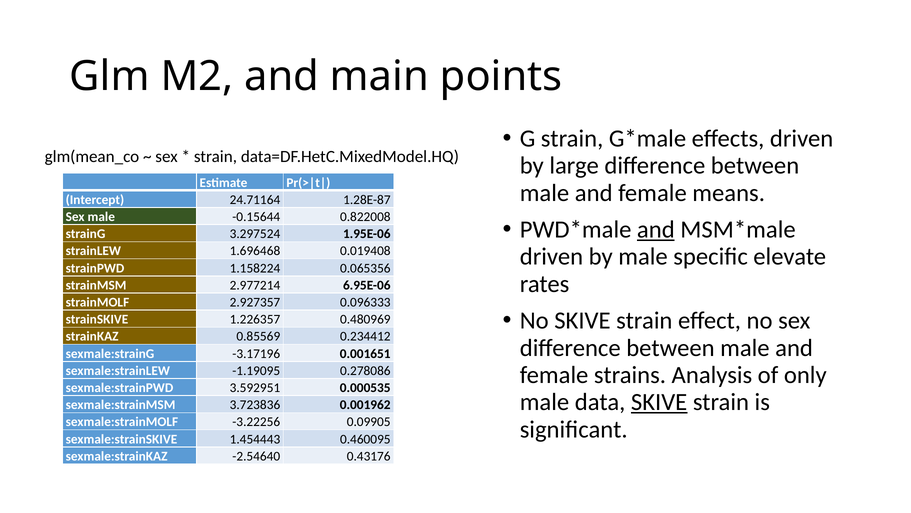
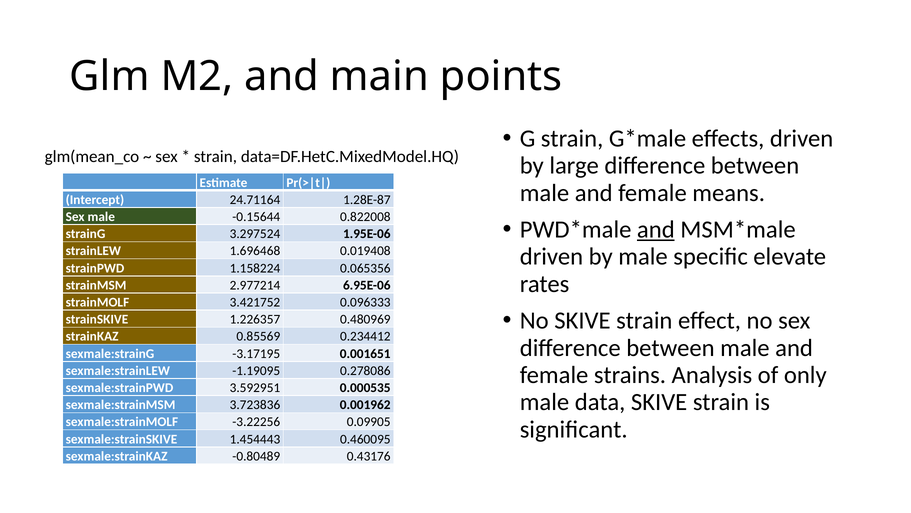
2.927357: 2.927357 -> 3.421752 (255, 302)
-3.17196: -3.17196 -> -3.17195 (256, 353)
SKIVE underline: present -> none (659, 402)
-2.54640: -2.54640 -> -0.80489 (256, 456)
